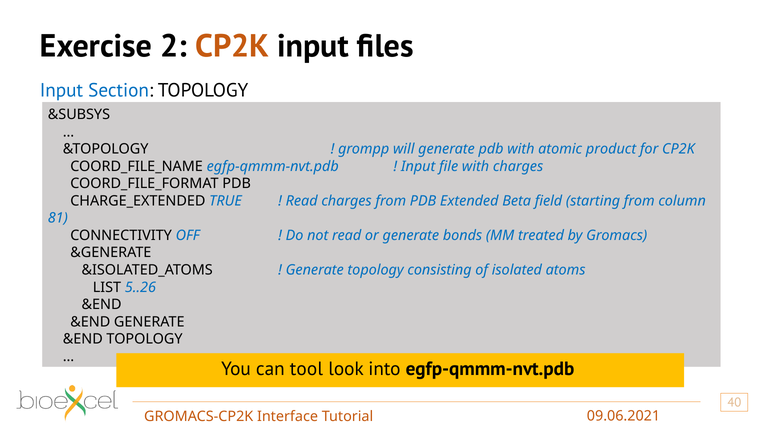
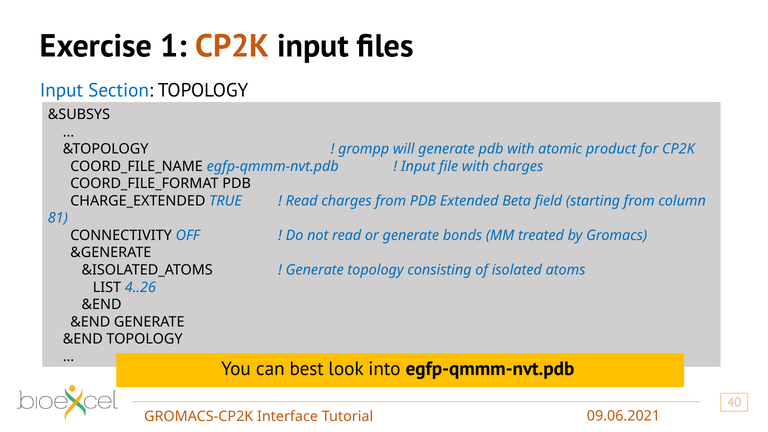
2: 2 -> 1 (174, 46)
5..26: 5..26 -> 4..26 (140, 287)
tool: tool -> best (307, 369)
